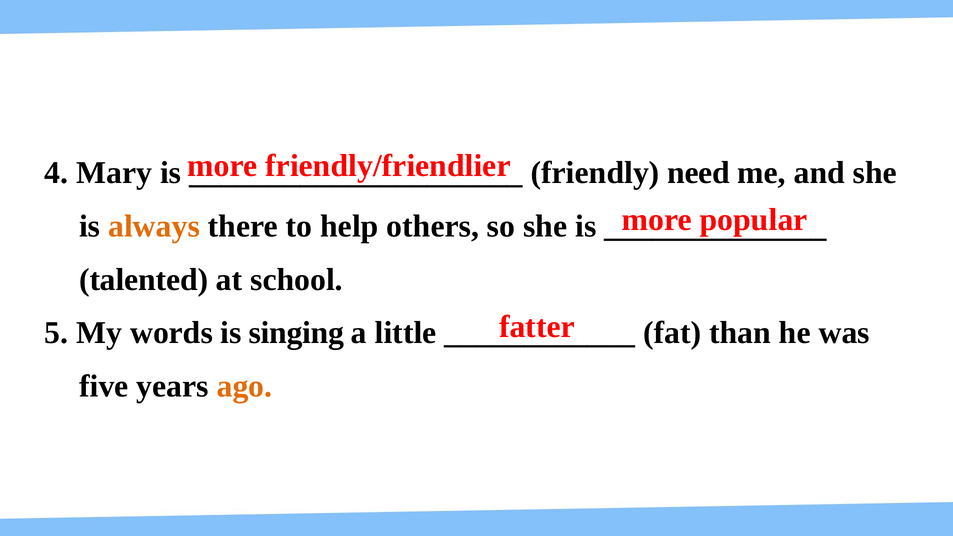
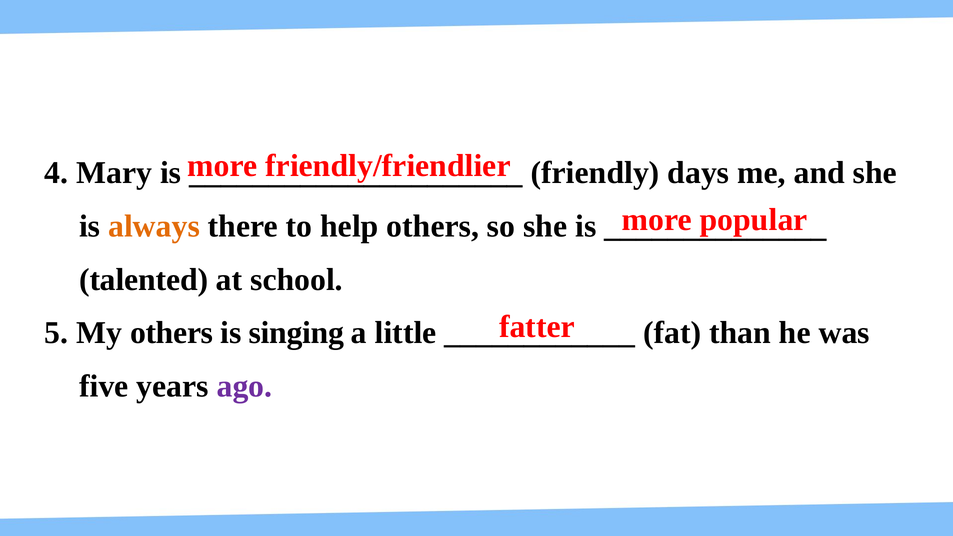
need: need -> days (698, 173)
My words: words -> others (172, 333)
ago colour: orange -> purple (244, 386)
